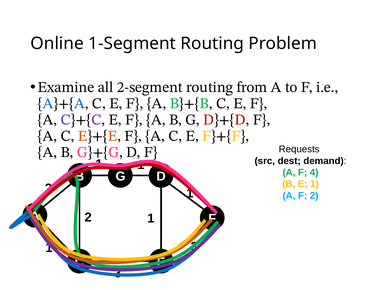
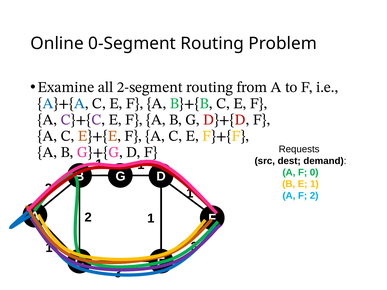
1-Segment: 1-Segment -> 0-Segment (132, 43)
4: 4 -> 0 (314, 173)
